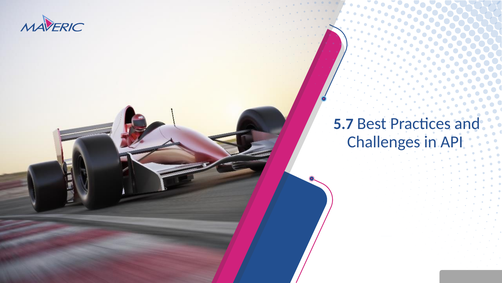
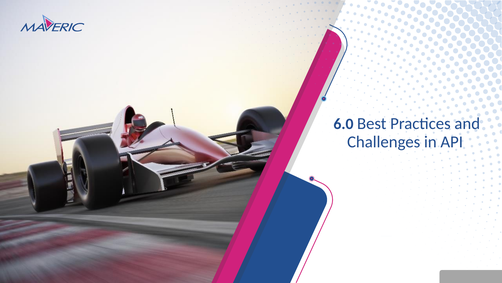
5.7: 5.7 -> 6.0 (343, 124)
